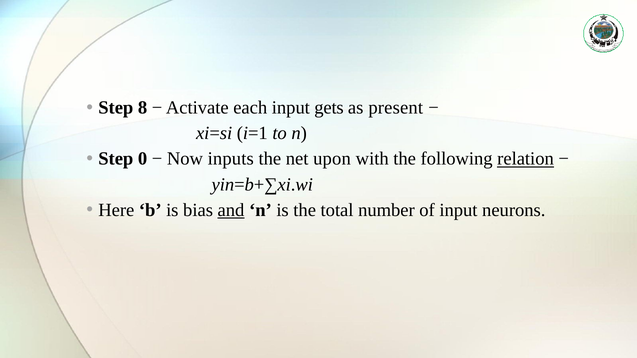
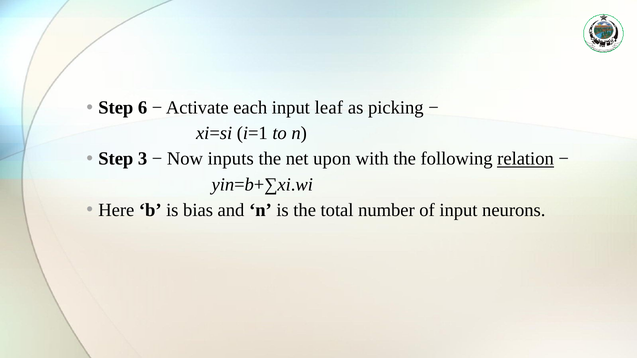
8: 8 -> 6 (143, 108)
gets: gets -> leaf (329, 108)
present: present -> picking (396, 108)
0: 0 -> 3 (143, 159)
and underline: present -> none (231, 210)
